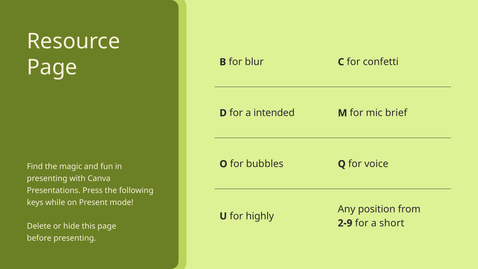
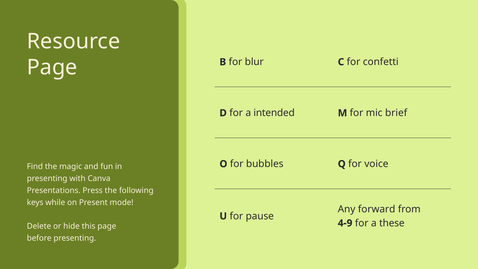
position: position -> forward (377, 209)
highly: highly -> pause (260, 216)
2-9: 2-9 -> 4-9 (345, 223)
short: short -> these (392, 223)
